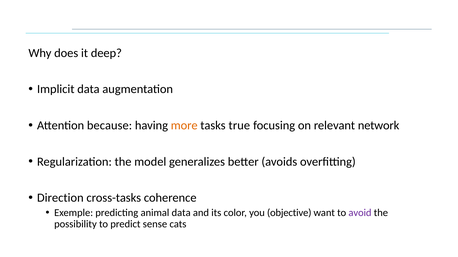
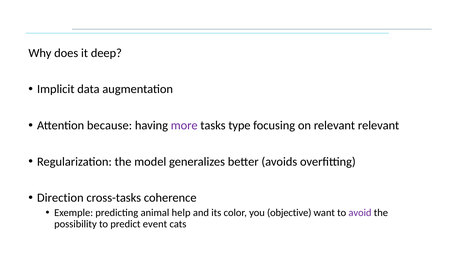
more colour: orange -> purple (184, 126)
true: true -> type (239, 126)
relevant network: network -> relevant (379, 126)
animal data: data -> help (181, 213)
sense: sense -> event (155, 224)
